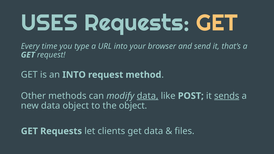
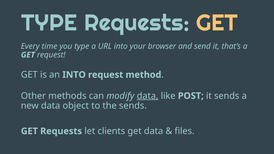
USES: USES -> TYPE (49, 23)
sends underline: present -> none (227, 96)
the object: object -> sends (133, 106)
